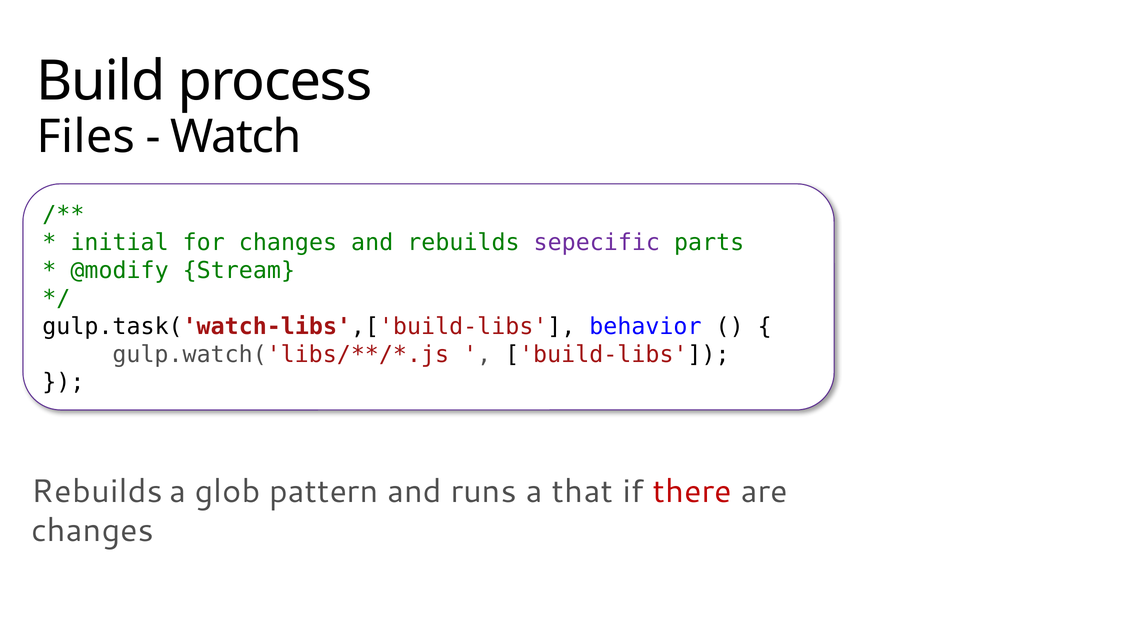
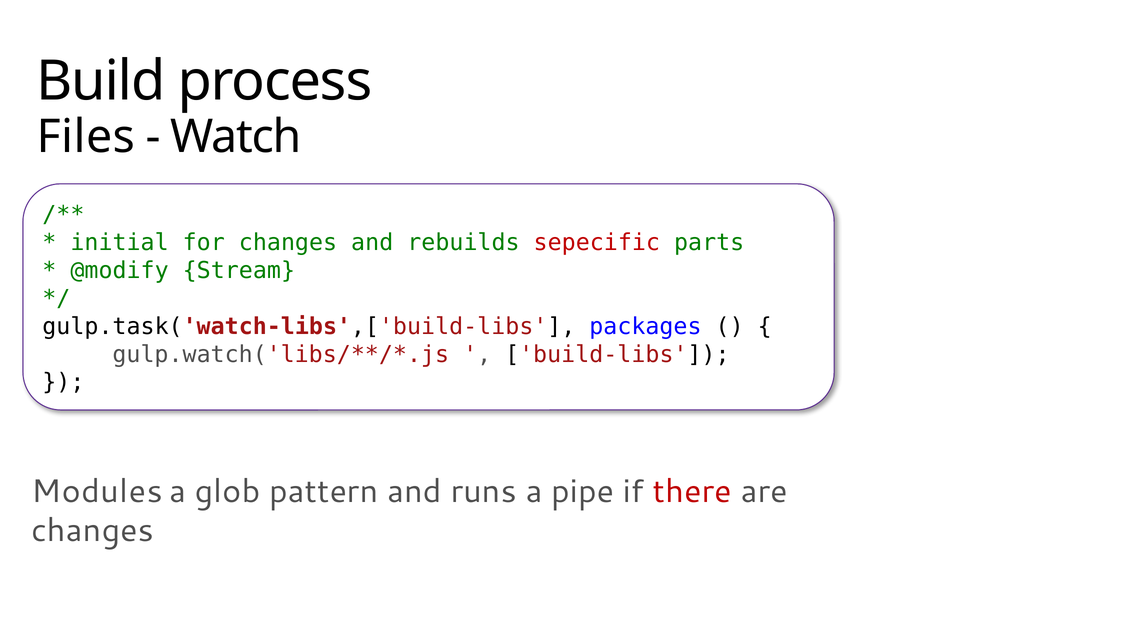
sepecific colour: purple -> red (597, 242)
behavior: behavior -> packages (645, 326)
Rebuilds: Rebuilds -> Modules (97, 491)
that: that -> pipe (583, 491)
